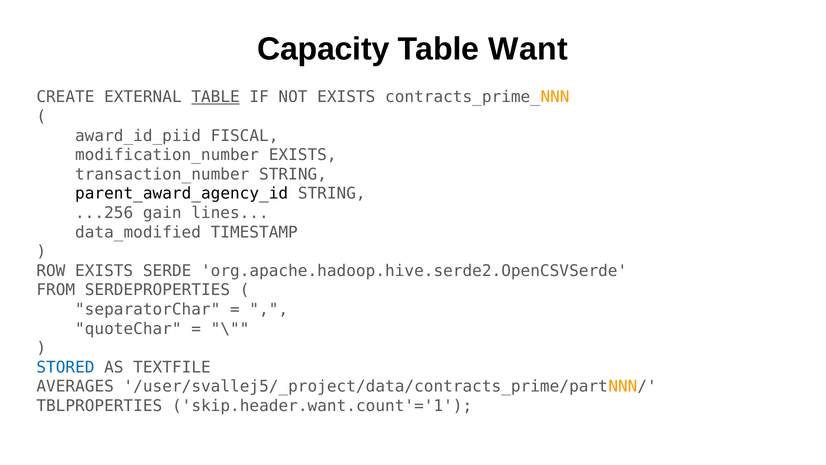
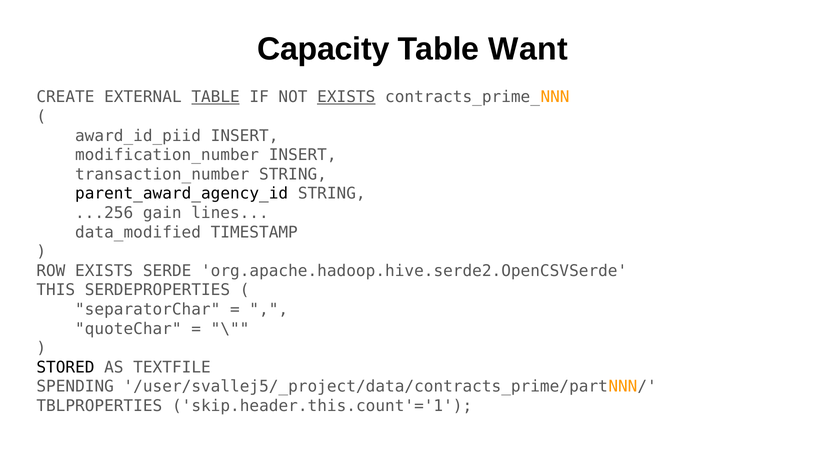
EXISTS underline: none -> present (346, 97)
award_id_piid FISCAL: FISCAL -> INSERT (245, 136)
modification_number EXISTS: EXISTS -> INSERT (303, 155)
FROM: FROM -> THIS (56, 290)
STORED colour: blue -> black (65, 367)
AVERAGES: AVERAGES -> SPENDING (75, 386)
skip.header.want.count'='1: skip.header.want.count'='1 -> skip.header.this.count'='1 (322, 406)
